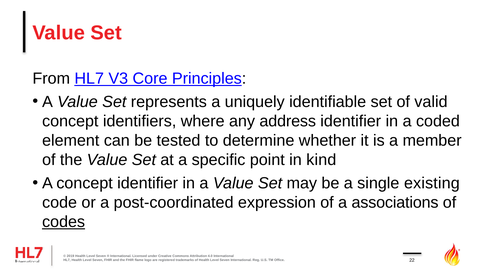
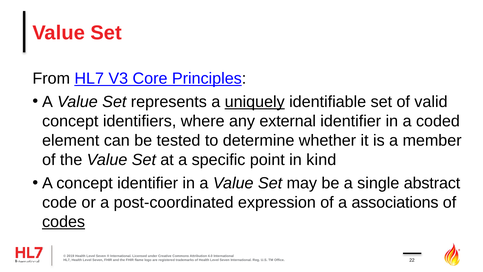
uniquely underline: none -> present (255, 102)
address: address -> external (288, 121)
existing: existing -> abstract (432, 183)
